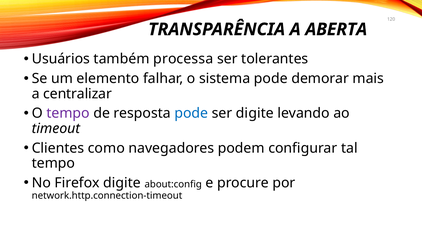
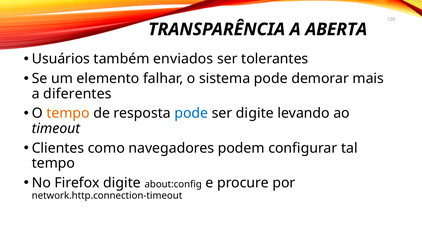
processa: processa -> enviados (183, 59)
centralizar: centralizar -> diferentes (77, 94)
tempo colour: purple -> orange (68, 113)
